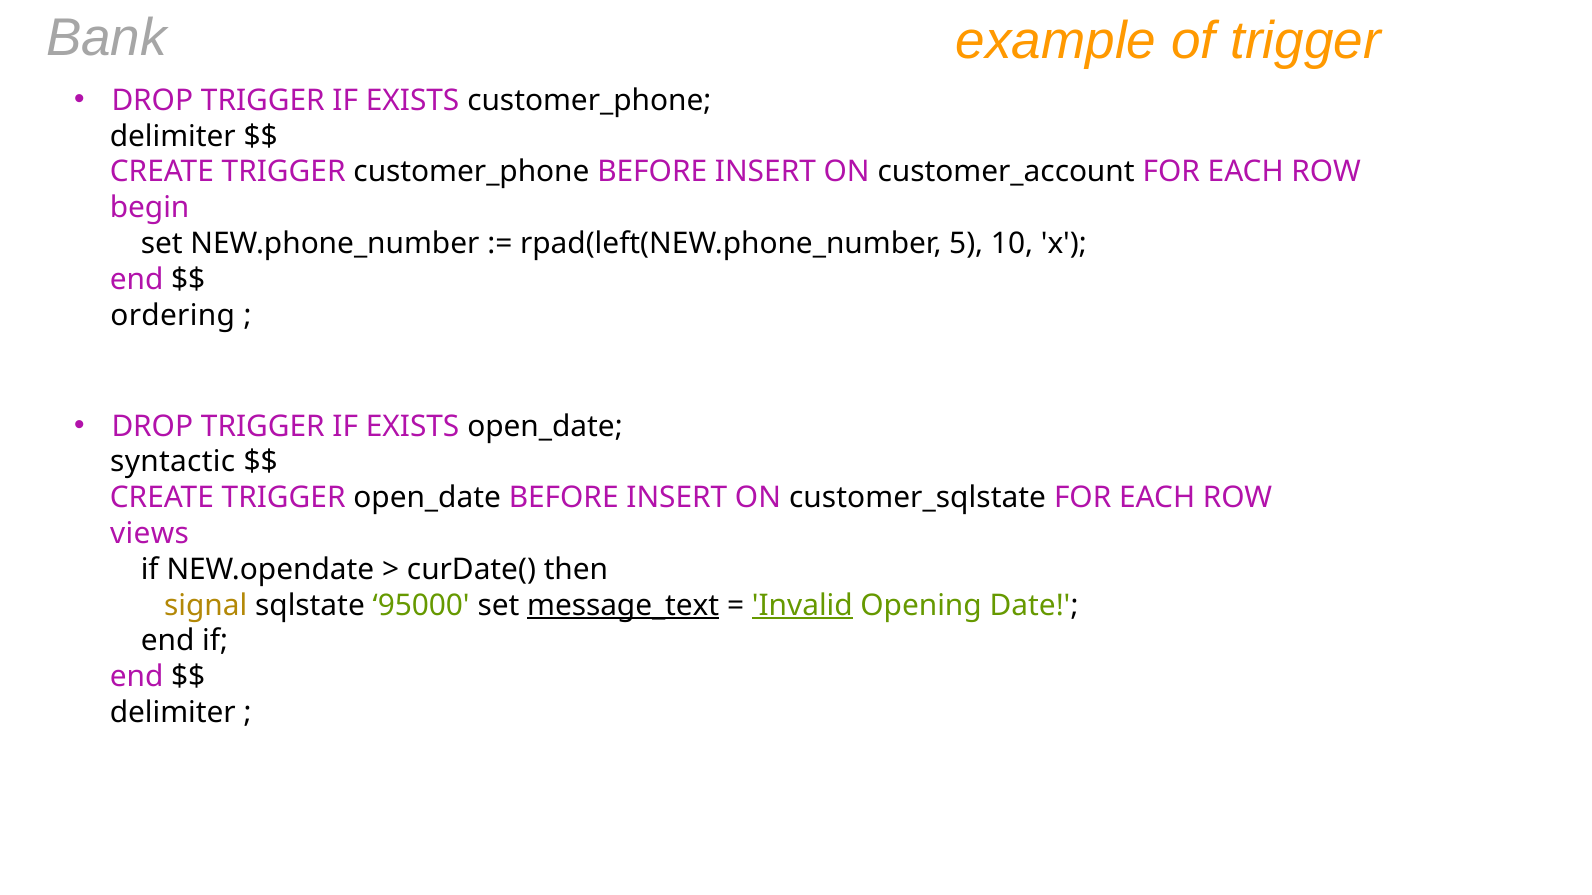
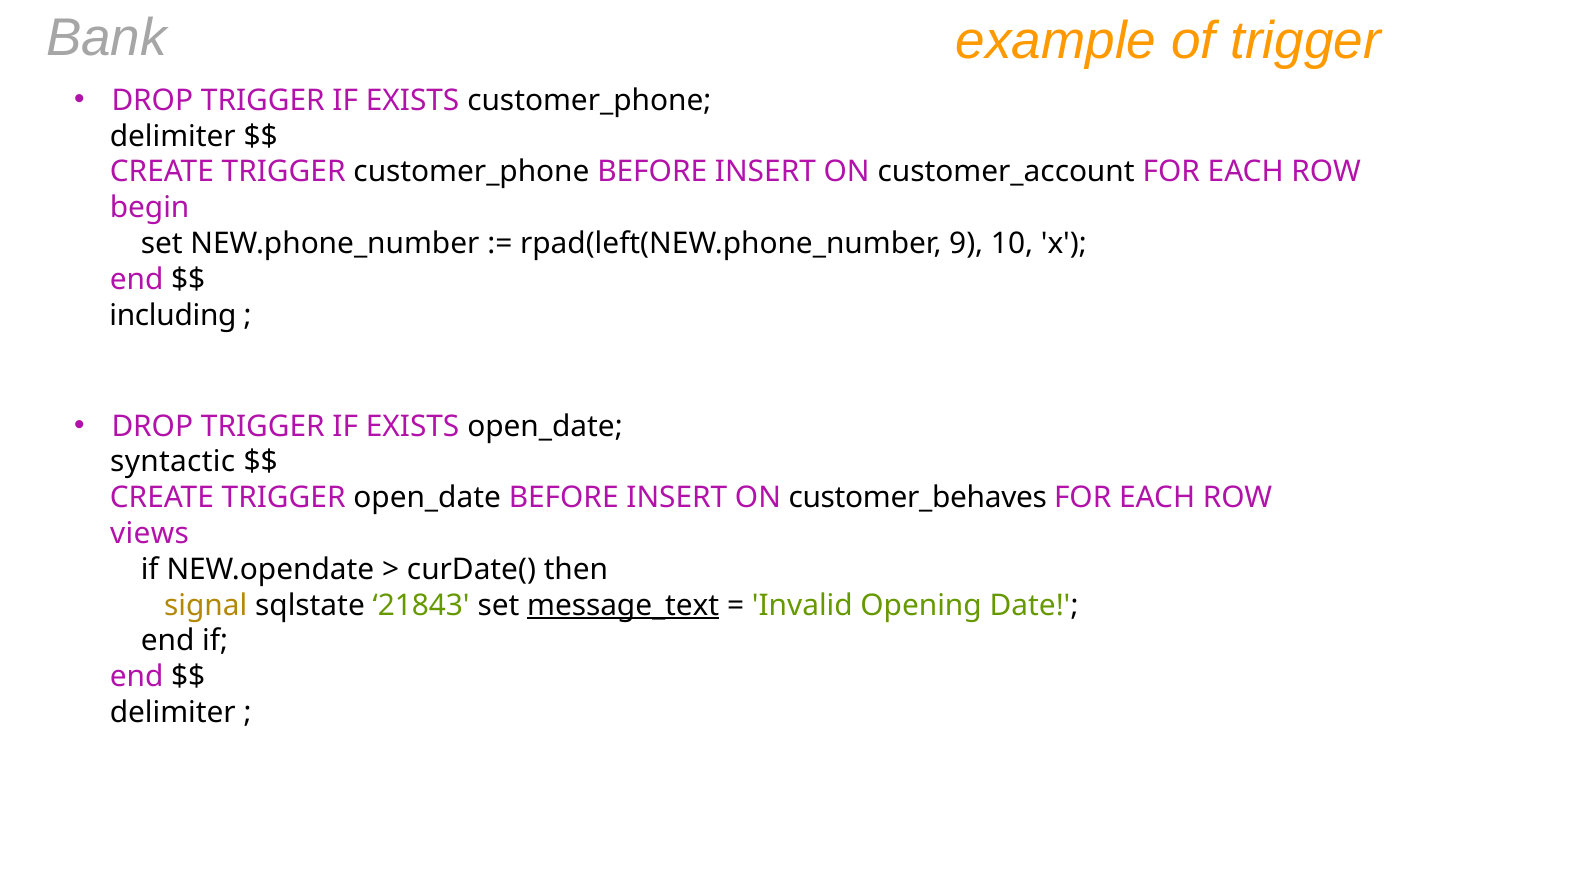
5: 5 -> 9 (966, 244)
ordering: ordering -> including (173, 315)
customer_sqlstate: customer_sqlstate -> customer_behaves (918, 498)
95000: 95000 -> 21843 (421, 606)
Invalid underline: present -> none (802, 606)
